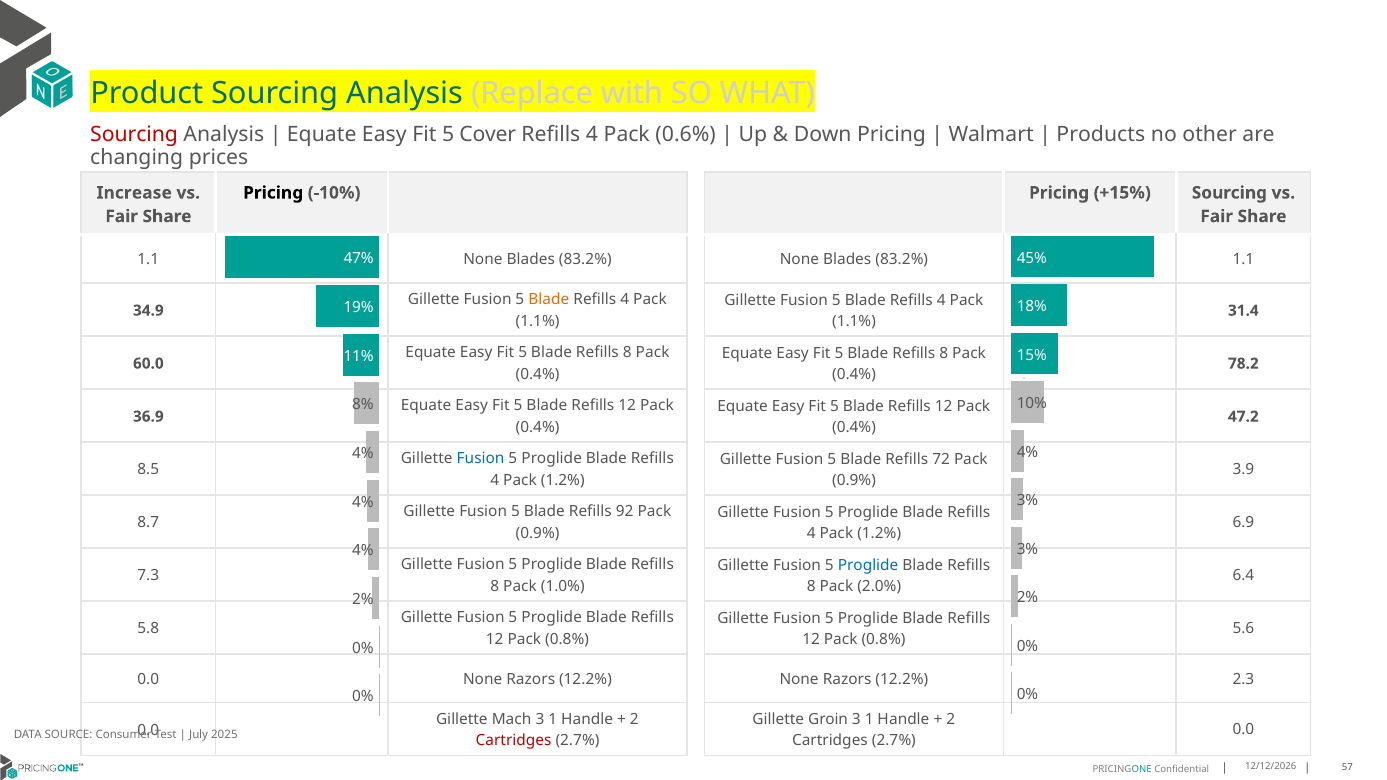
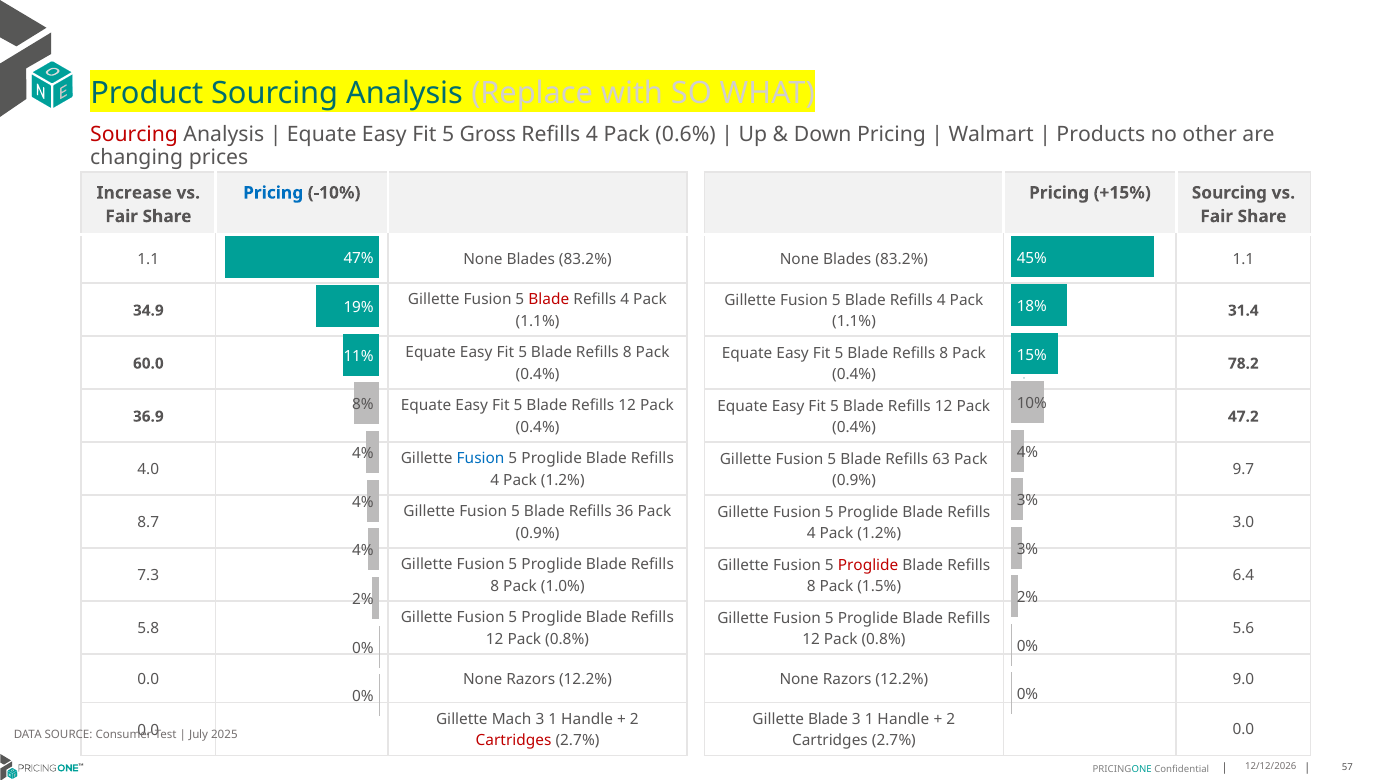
Cover: Cover -> Gross (488, 134)
Pricing colour: black -> blue (273, 193)
Blade colour: orange -> red (549, 300)
72: 72 -> 63 (941, 459)
8.5: 8.5 -> 4.0 (148, 470)
3.9: 3.9 -> 9.7 (1243, 470)
92: 92 -> 36 (625, 512)
6.9: 6.9 -> 3.0 (1243, 523)
Proglide colour: blue -> red (868, 565)
2.0%: 2.0% -> 1.5% (879, 586)
2.3: 2.3 -> 9.0 (1243, 679)
Gillette Groin: Groin -> Blade (828, 719)
